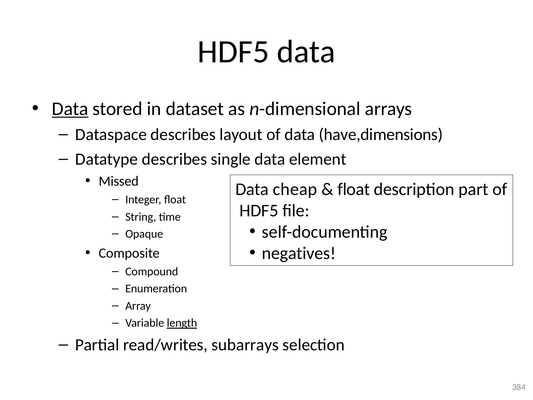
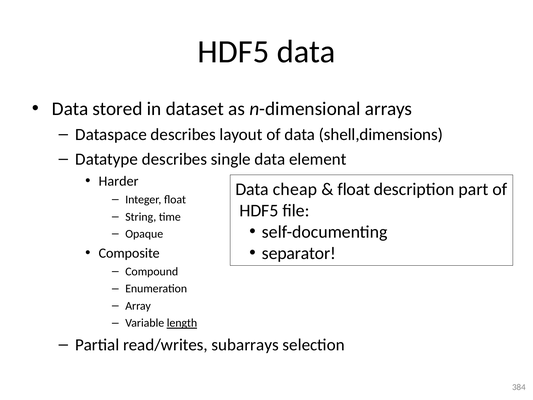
Data underline: present -> none (70, 109)
have,dimensions: have,dimensions -> shell,dimensions (381, 135)
Missed: Missed -> Harder (119, 181)
negatives: negatives -> separator (299, 253)
